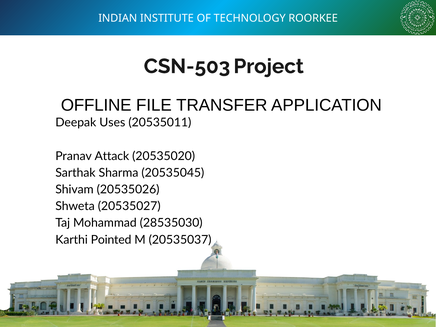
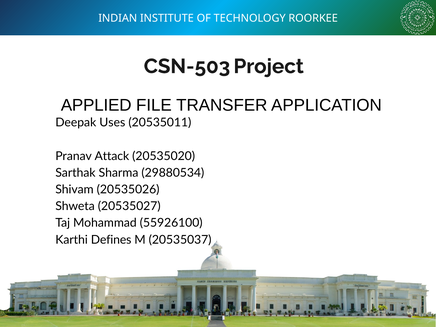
OFFLINE: OFFLINE -> APPLIED (96, 105)
20535045: 20535045 -> 29880534 (173, 173)
28535030: 28535030 -> 55926100 (171, 223)
Pointed: Pointed -> Defines (111, 240)
